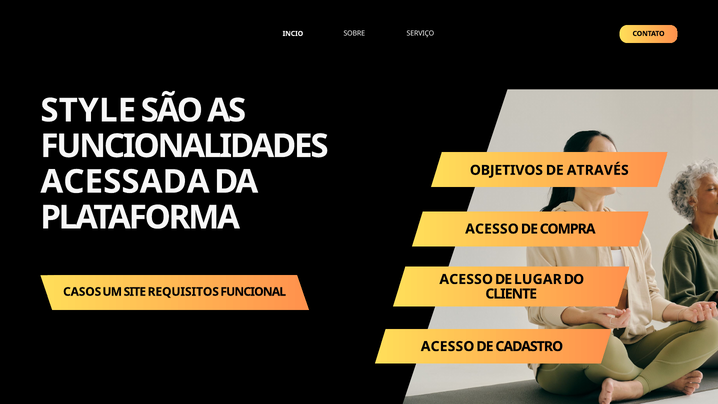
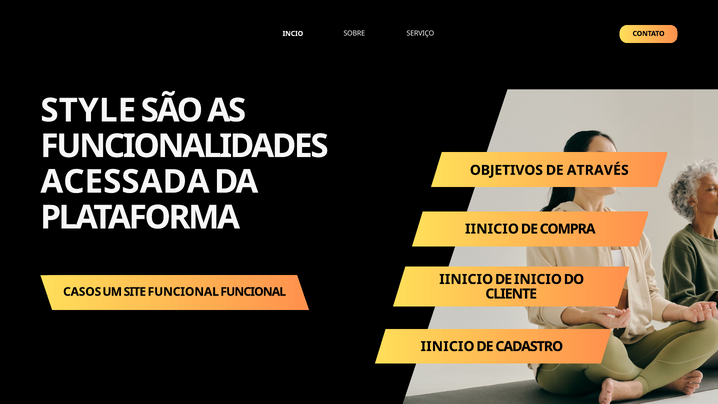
ACESSO: ACESSO -> IINICIO (492, 229)
ACESSO: ACESSO -> IINICIO (466, 279)
LUGAR: LUGAR -> INICIO (538, 279)
SITE REQUISITOS: REQUISITOS -> FUNCIONAL (183, 292)
ACESSO: ACESSO -> IINICIO (448, 346)
